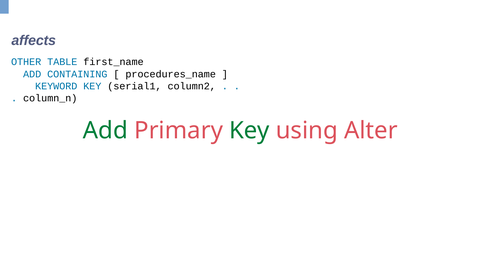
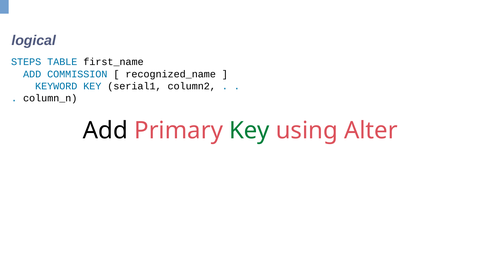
affects: affects -> logical (34, 41)
OTHER: OTHER -> STEPS (26, 62)
CONTAINING: CONTAINING -> COMMISSION (77, 74)
procedures_name: procedures_name -> recognized_name (171, 74)
Add colour: green -> black (105, 130)
